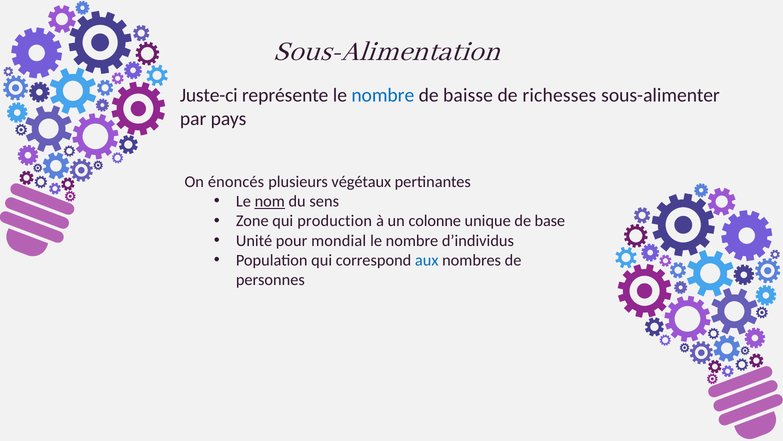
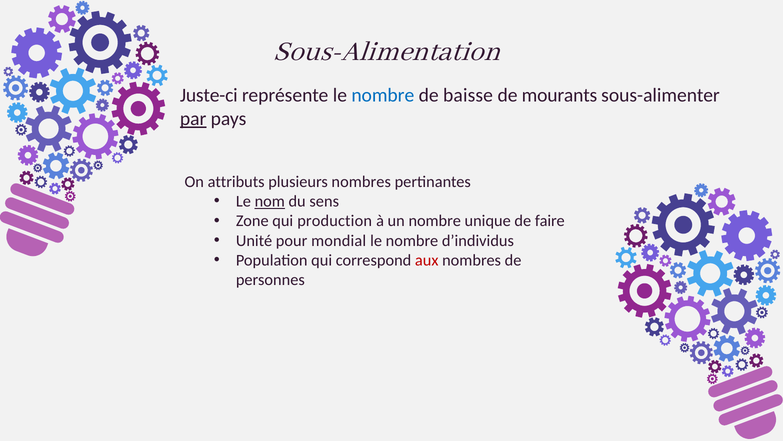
richesses: richesses -> mourants (560, 95)
par underline: none -> present (193, 119)
énoncés: énoncés -> attributs (236, 182)
plusieurs végétaux: végétaux -> nombres (361, 182)
un colonne: colonne -> nombre (435, 221)
base: base -> faire (550, 221)
aux colour: blue -> red (427, 260)
